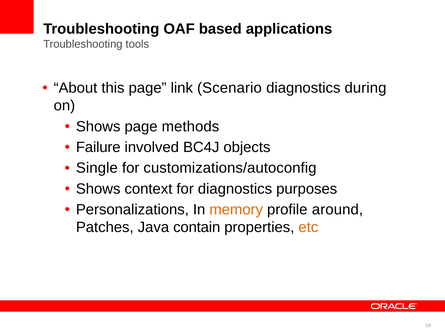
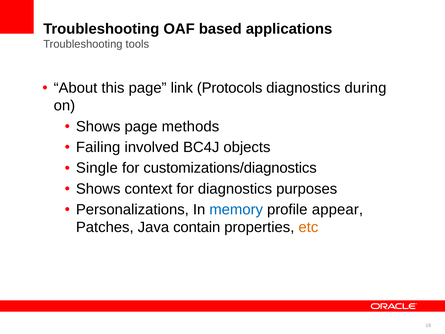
Scenario: Scenario -> Protocols (230, 88)
Failure: Failure -> Failing (98, 147)
customizations/autoconfig: customizations/autoconfig -> customizations/diagnostics (230, 168)
memory colour: orange -> blue (236, 209)
around: around -> appear (337, 209)
